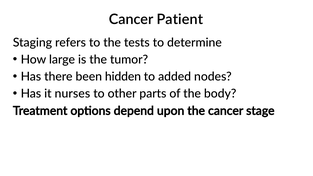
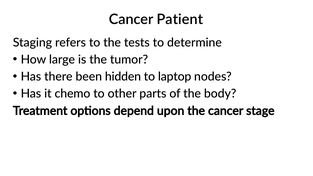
added: added -> laptop (175, 77)
nurses: nurses -> chemo (72, 94)
